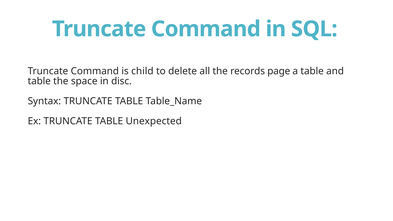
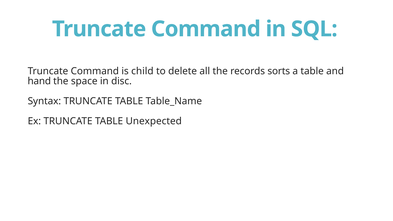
page: page -> sorts (279, 71)
table: table -> hand (39, 81)
